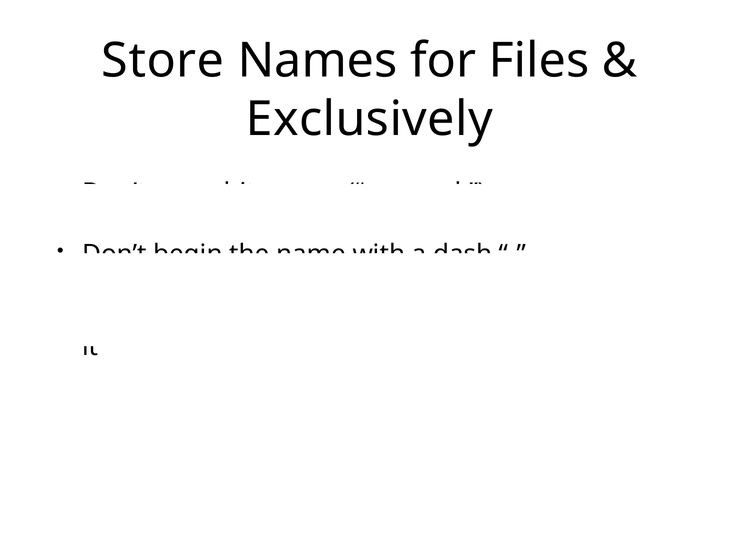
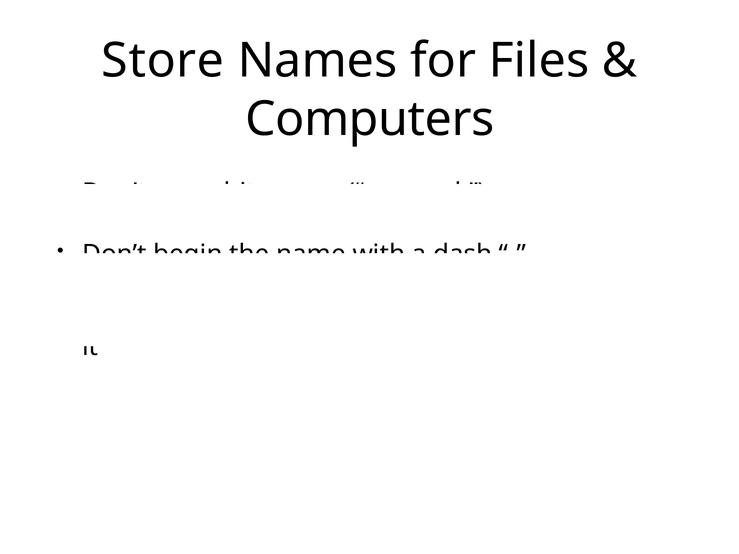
Exclusively: Exclusively -> Computers (370, 119)
